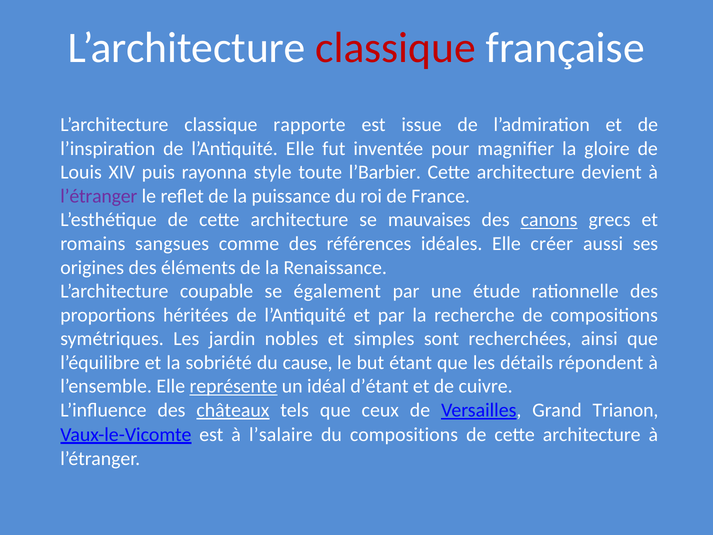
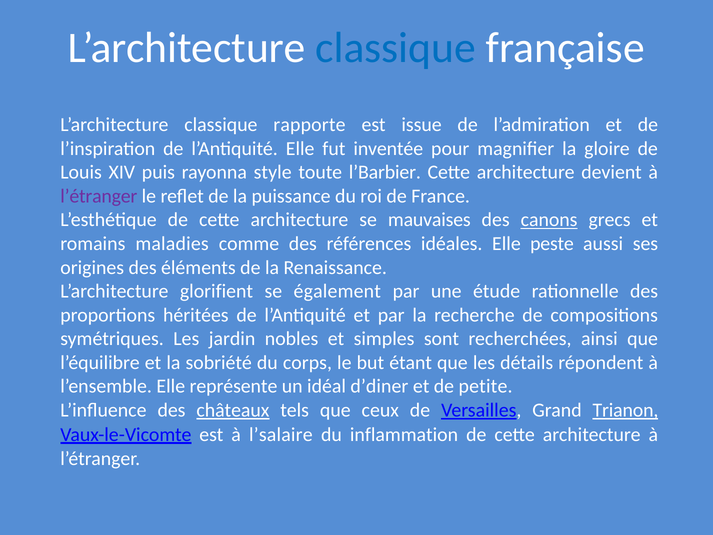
classique colour: red -> blue (395, 48)
sangsues: sangsues -> maladies (172, 244)
créer: créer -> peste (552, 244)
coupable: coupable -> glorifient (216, 291)
cause: cause -> corps (307, 362)
représente underline: present -> none (233, 386)
d’étant: d’étant -> d’diner (379, 386)
cuivre: cuivre -> petite (486, 386)
Trianon underline: none -> present (625, 410)
du compositions: compositions -> inflammation (404, 434)
